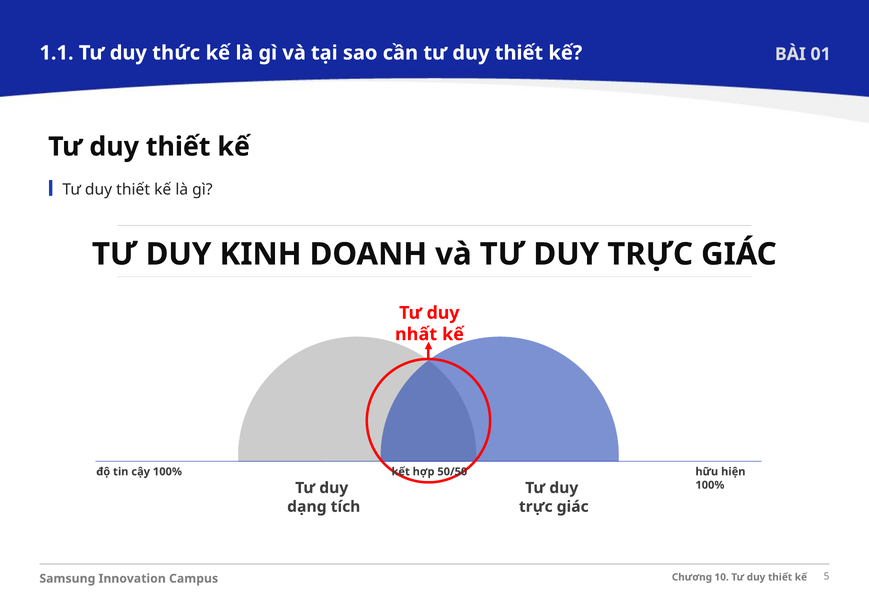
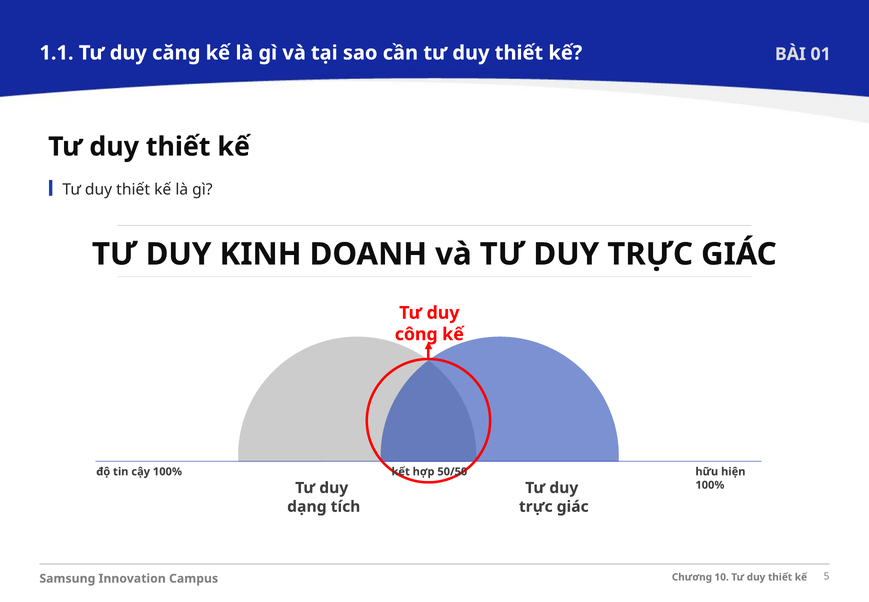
thức: thức -> căng (176, 53)
nhất: nhất -> công (416, 334)
